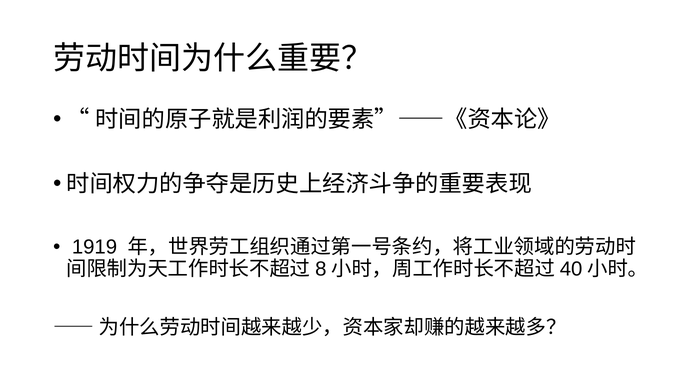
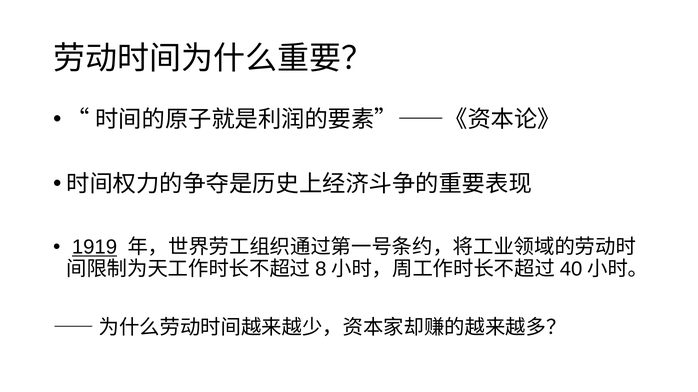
1919 underline: none -> present (94, 248)
